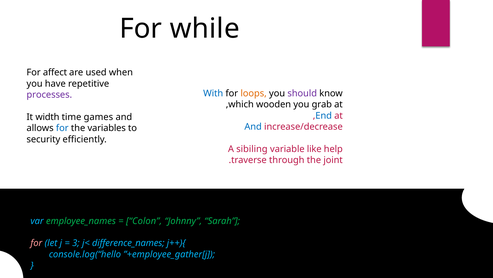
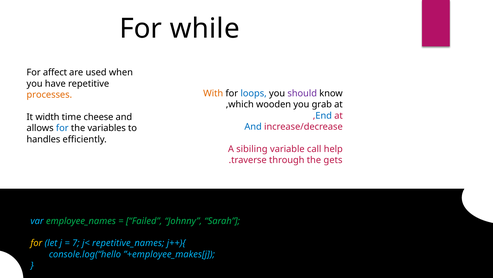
With colour: blue -> orange (213, 93)
loops colour: orange -> blue (254, 93)
processes colour: purple -> orange (49, 95)
games: games -> cheese (98, 117)
security: security -> handles (43, 139)
like: like -> call (314, 149)
joint: joint -> gets (333, 160)
Colon: Colon -> Failed (144, 220)
for colour: pink -> yellow (36, 243)
3: 3 -> 7 (76, 243)
difference_names: difference_names -> repetitive_names (128, 243)
”+employee_gather[j: ”+employee_gather[j -> ”+employee_makes[j (169, 254)
